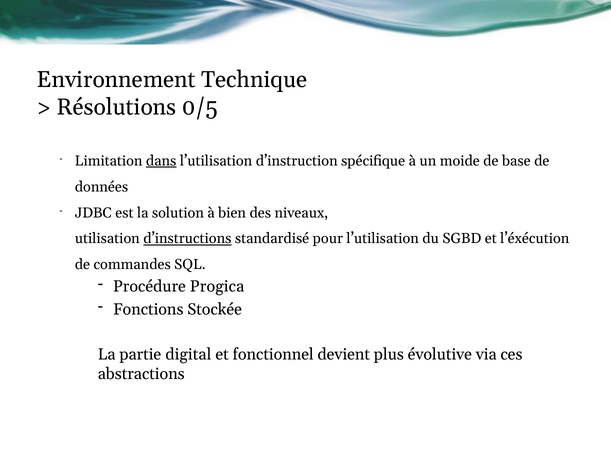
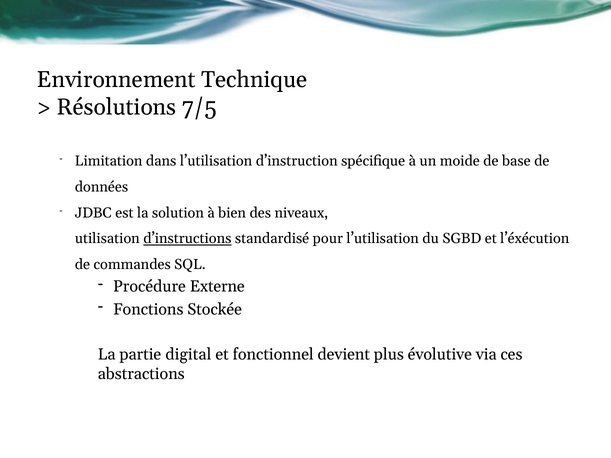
0/5: 0/5 -> 7/5 (200, 107)
dans underline: present -> none (161, 161)
Progica: Progica -> Externe (217, 287)
